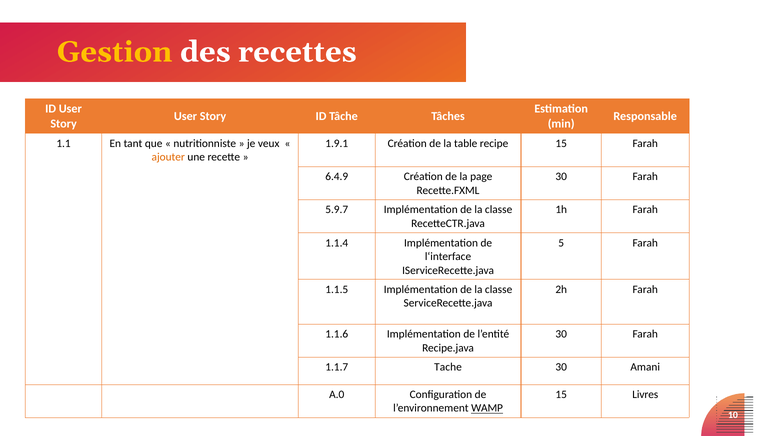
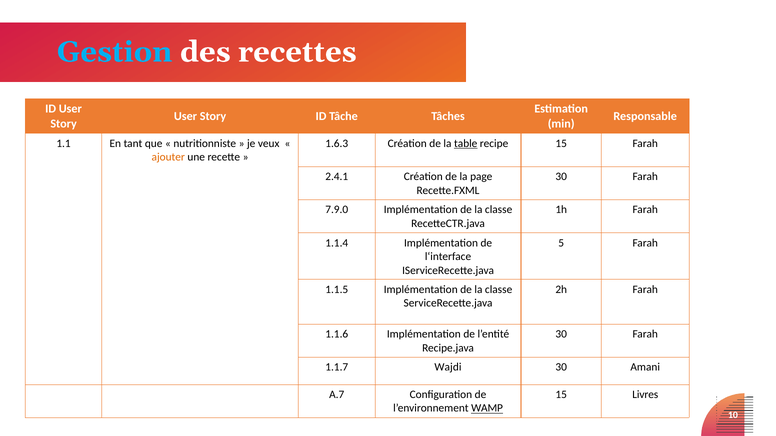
Gestion colour: yellow -> light blue (115, 52)
1.9.1: 1.9.1 -> 1.6.3 (337, 143)
table underline: none -> present (466, 143)
6.4.9: 6.4.9 -> 2.4.1 (337, 177)
5.9.7: 5.9.7 -> 7.9.0 (337, 210)
Tache: Tache -> Wajdi (448, 367)
A.0: A.0 -> A.7 (337, 395)
